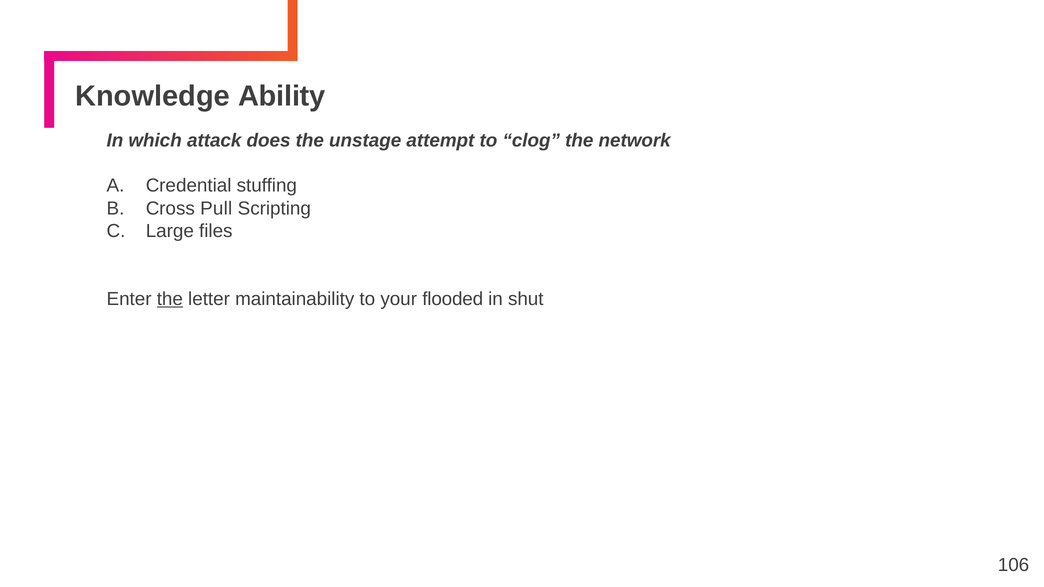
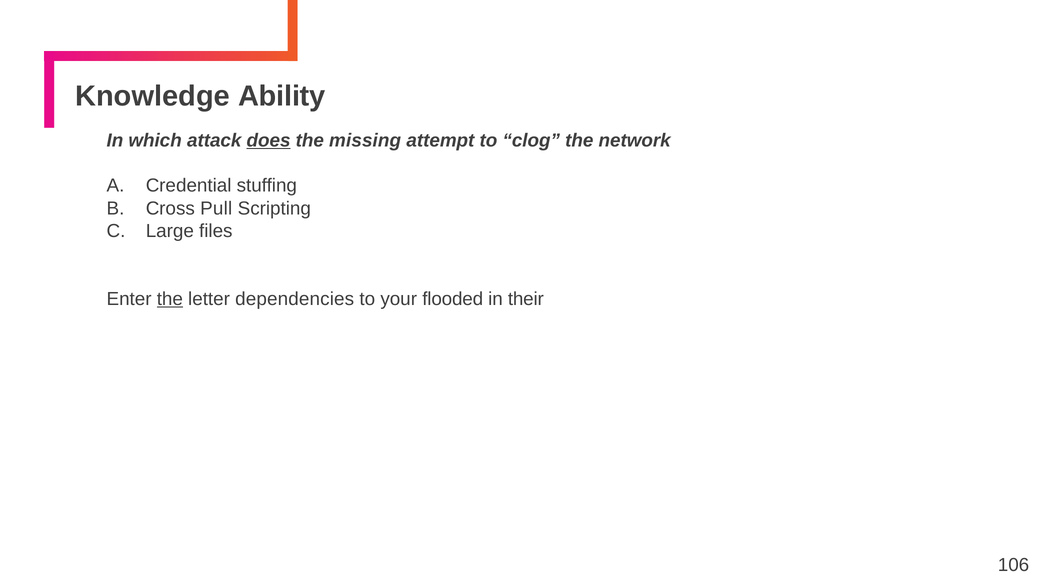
does underline: none -> present (269, 141)
unstage: unstage -> missing (365, 141)
maintainability: maintainability -> dependencies (295, 299)
shut: shut -> their (526, 299)
